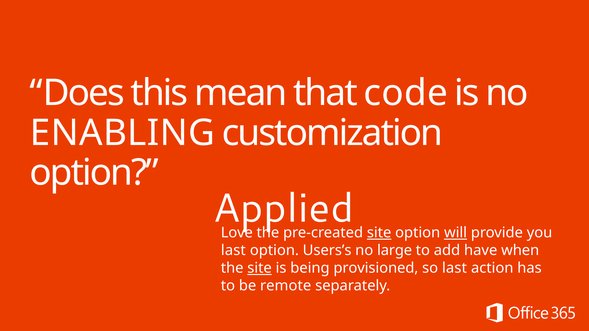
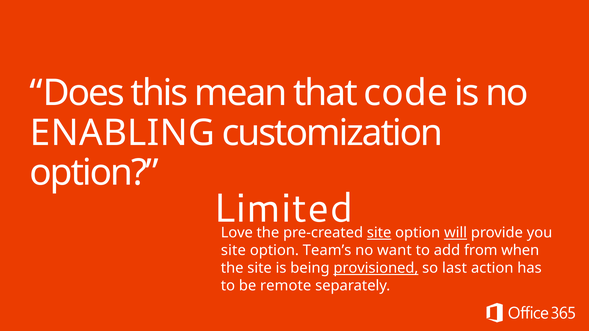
Applied: Applied -> Limited (283, 209)
last: last -> site (233, 251)
Users’s: Users’s -> Team’s (327, 251)
large: large -> want (394, 251)
have: have -> from (481, 251)
site underline: present -> none (260, 268)
provisioned underline: none -> present (376, 268)
